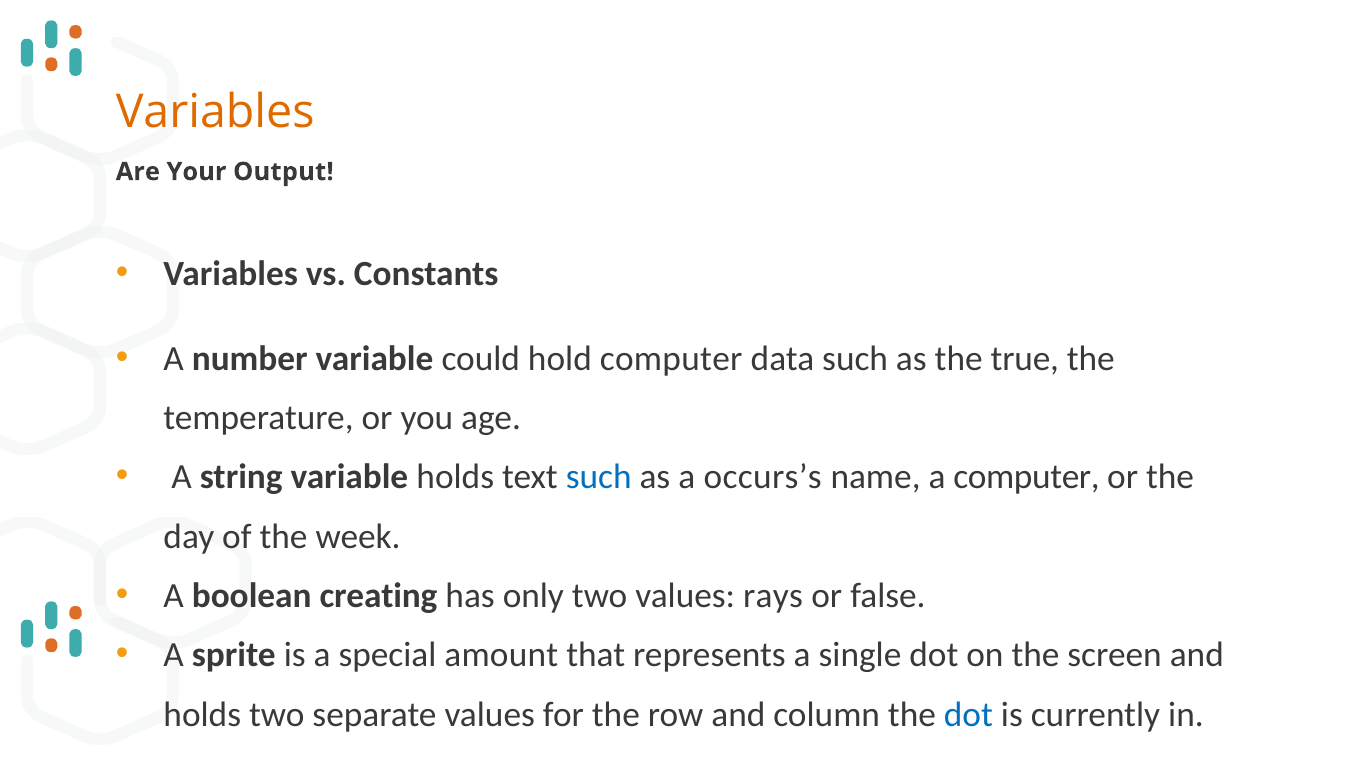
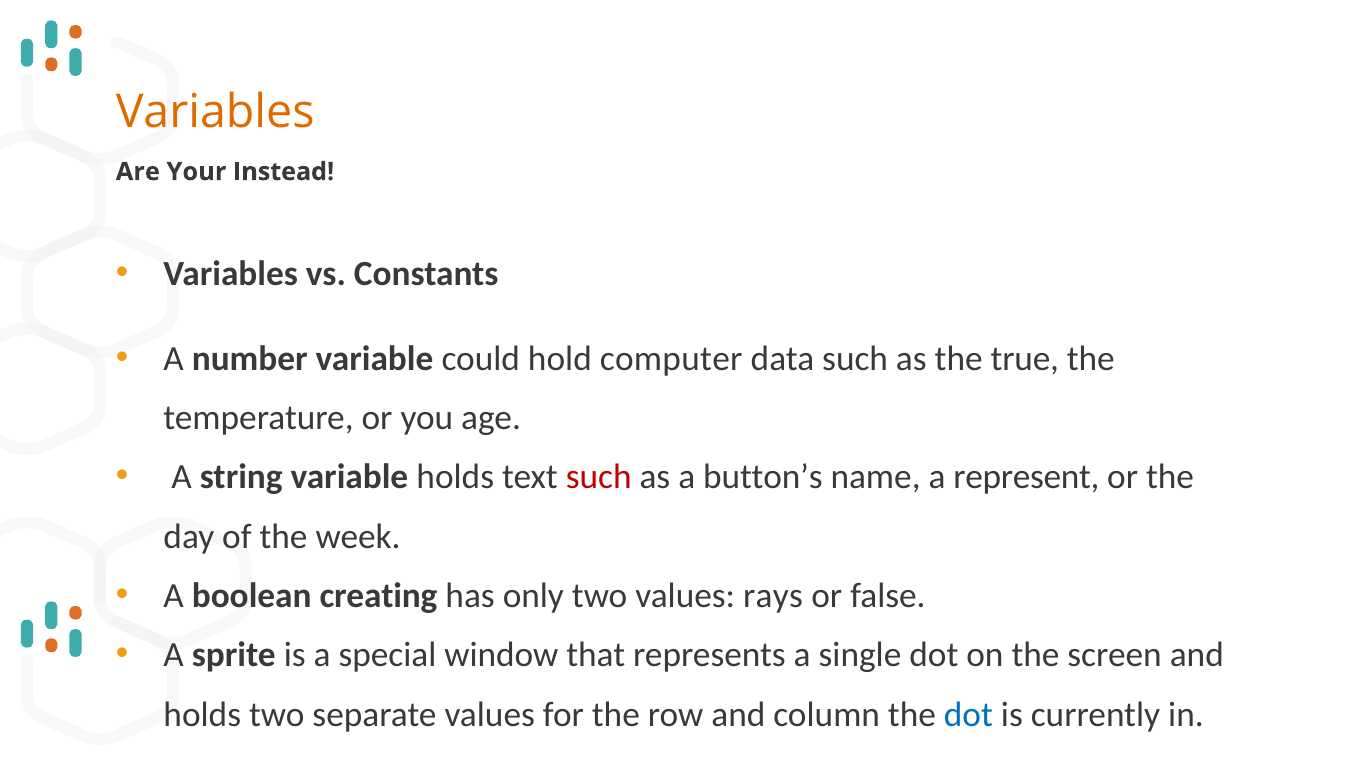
Output: Output -> Instead (284, 172)
such colour: blue -> red (599, 477)
occurs’s: occurs’s -> button’s (763, 477)
a computer: computer -> represent (1026, 477)
amount: amount -> window (501, 655)
